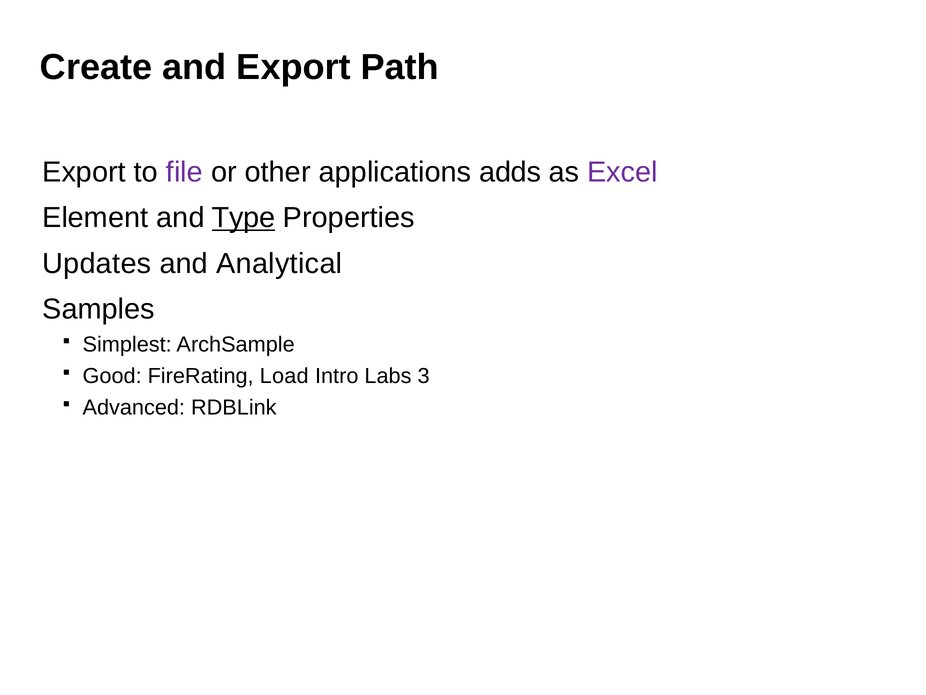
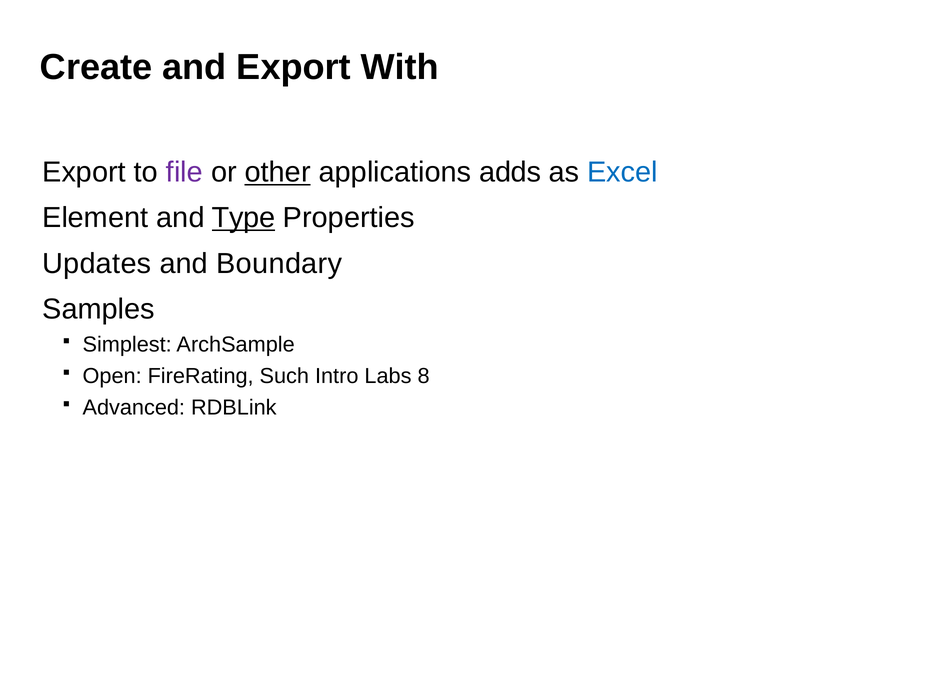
Path: Path -> With (400, 67)
other underline: none -> present (278, 172)
Excel colour: purple -> blue (623, 172)
Analytical: Analytical -> Boundary (279, 263)
Good: Good -> Open (112, 376)
Load: Load -> Such (284, 376)
3: 3 -> 8 (424, 376)
